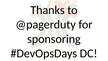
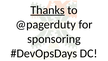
Thanks underline: none -> present (48, 10)
